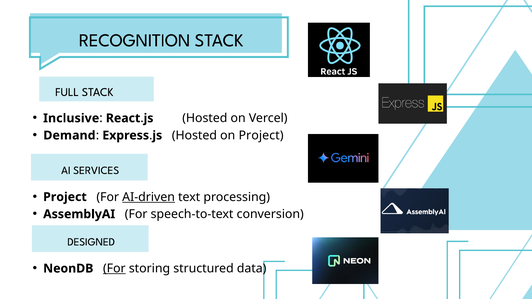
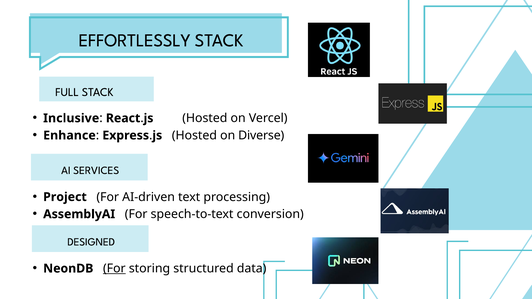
RECOGNITION: RECOGNITION -> EFFORTLESSLY (135, 40)
Demand: Demand -> Enhance (69, 136)
on Project: Project -> Diverse (261, 136)
AI-driven underline: present -> none (149, 197)
